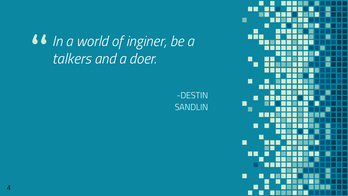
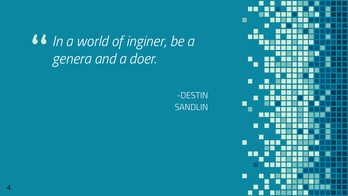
talkers: talkers -> genera (72, 59)
